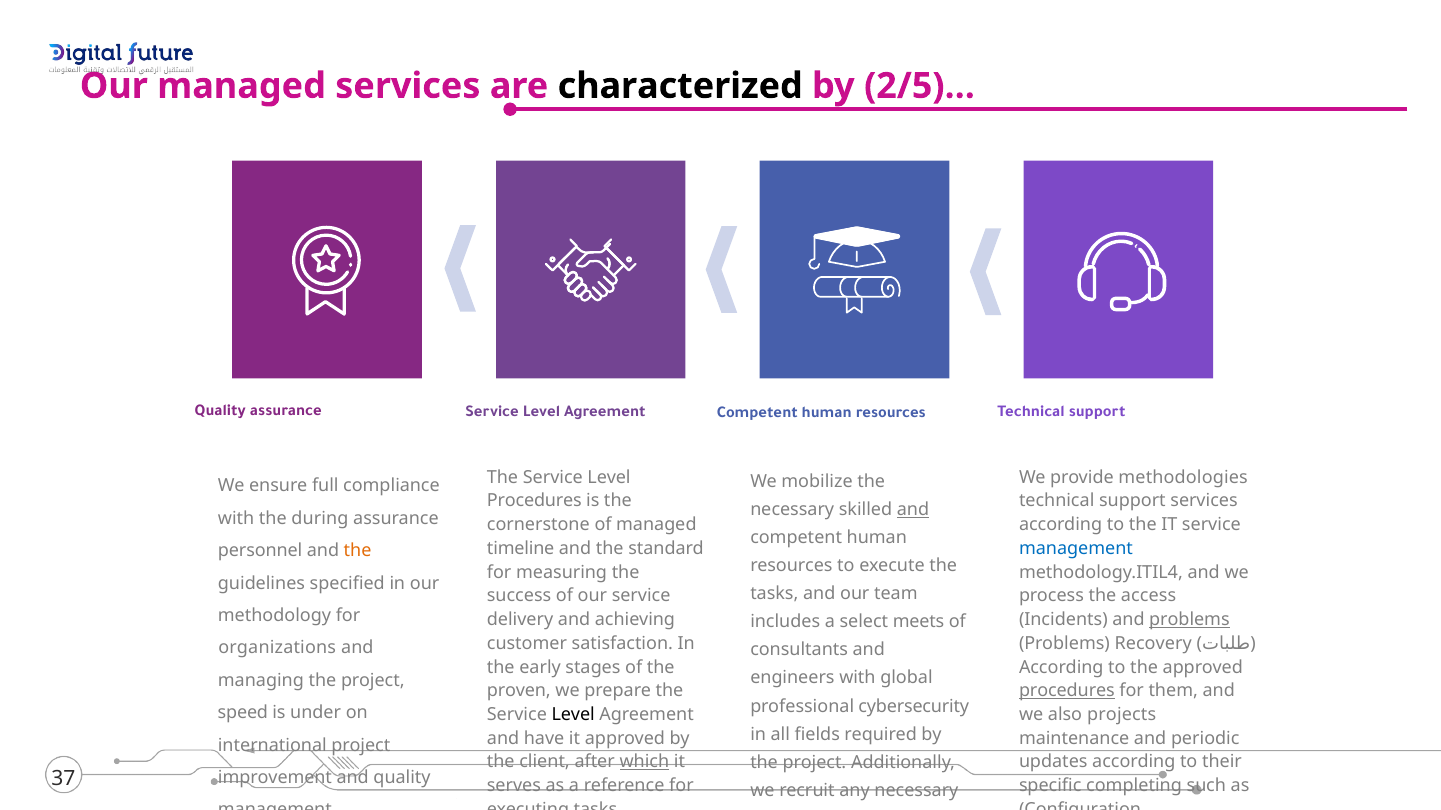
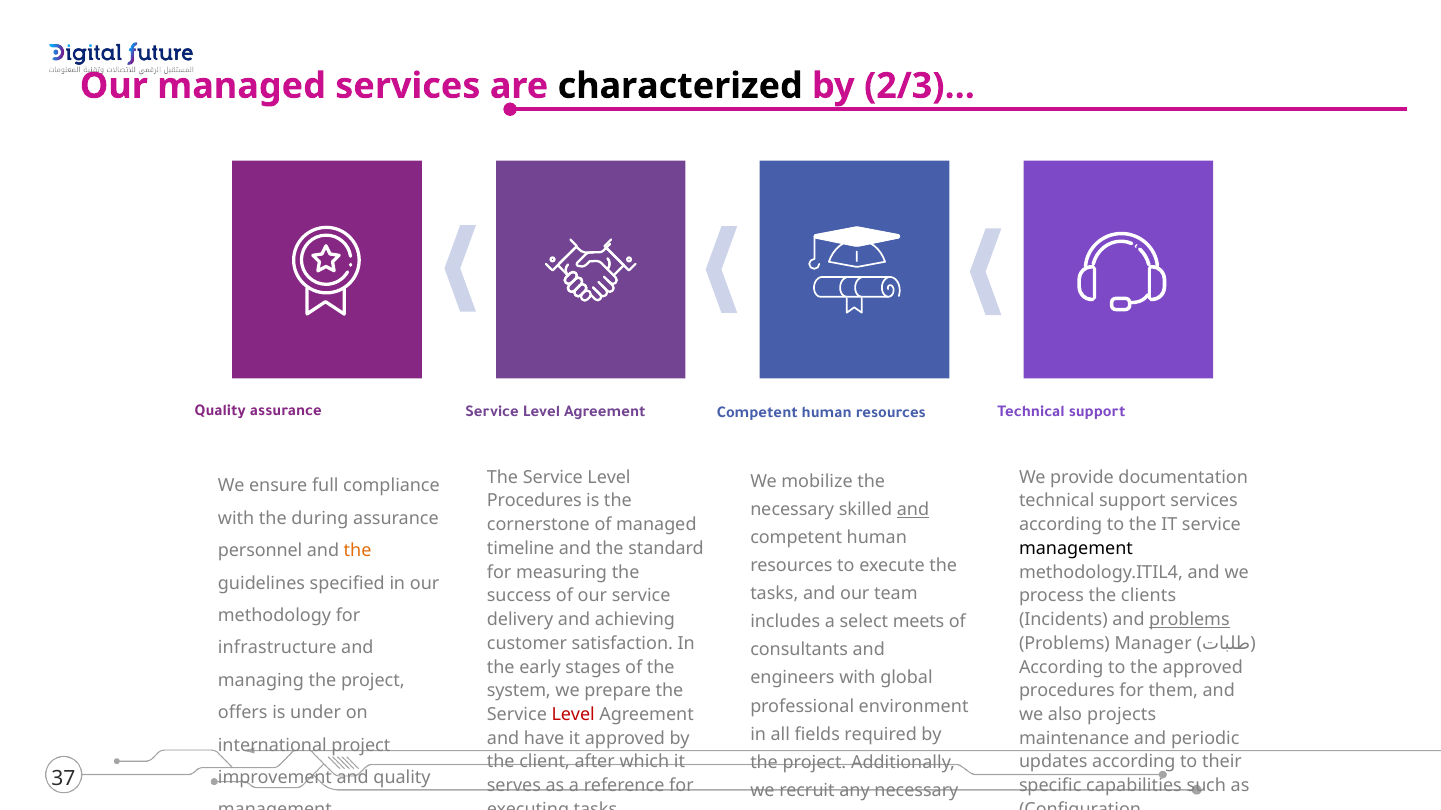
2/5: 2/5 -> 2/3 (919, 86)
provide methodologies: methodologies -> documentation (1183, 478)
management colour: blue -> black (1076, 549)
access: access -> clients (1149, 596)
Recovery: Recovery -> Manager (1153, 644)
organizations: organizations -> infrastructure (277, 648)
proven: proven -> system (519, 691)
procedures underline: present -> none (1067, 691)
cybersecurity: cybersecurity -> environment (914, 707)
speed: speed -> offers (243, 713)
Level colour: black -> red (573, 715)
which underline: present -> none (644, 762)
completing: completing -> capabilities (1134, 786)
